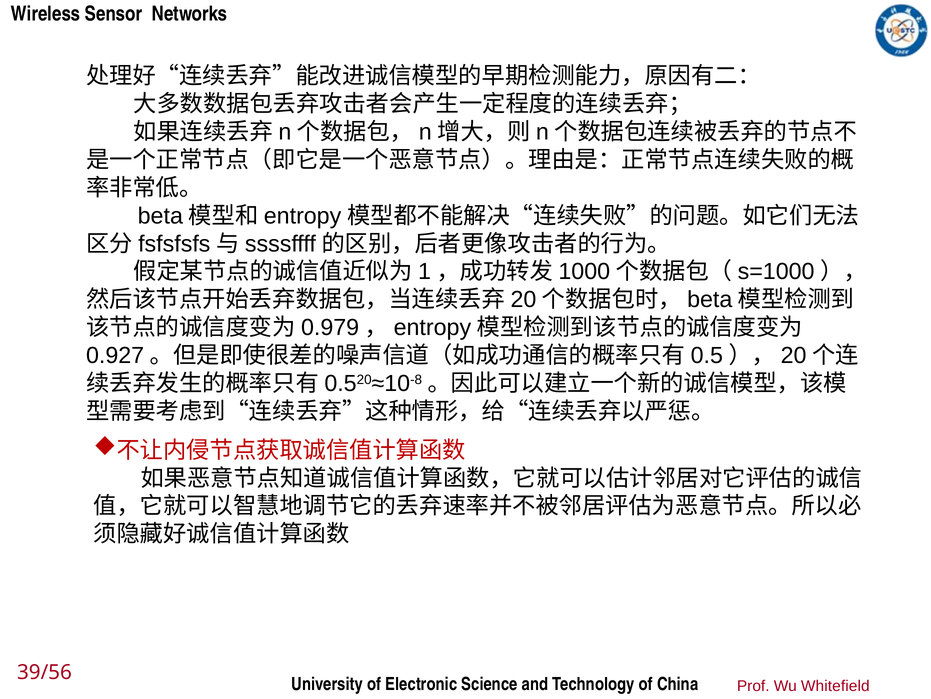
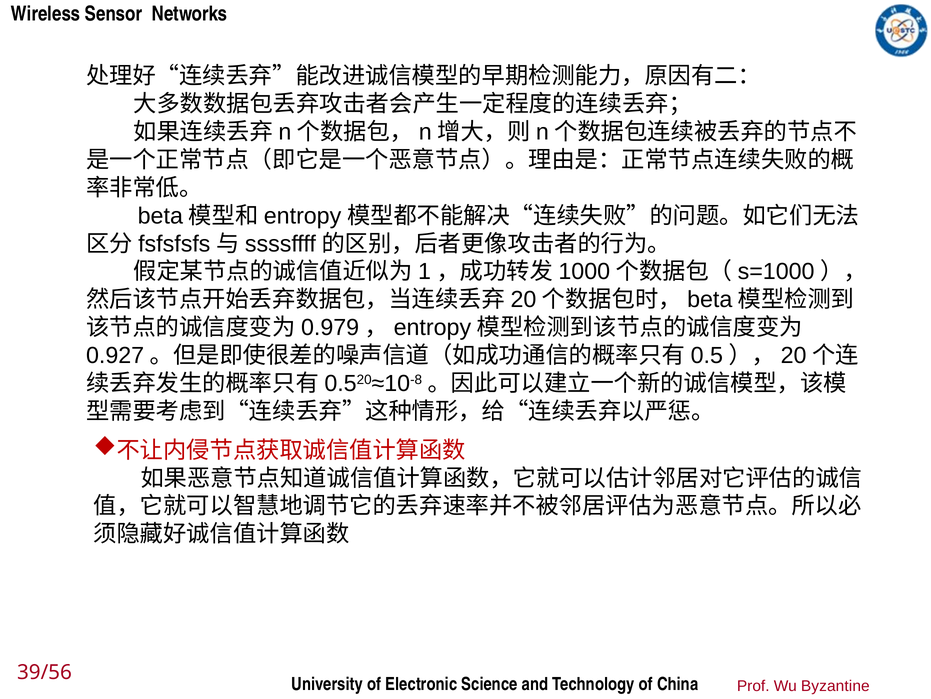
Whitefield: Whitefield -> Byzantine (835, 685)
